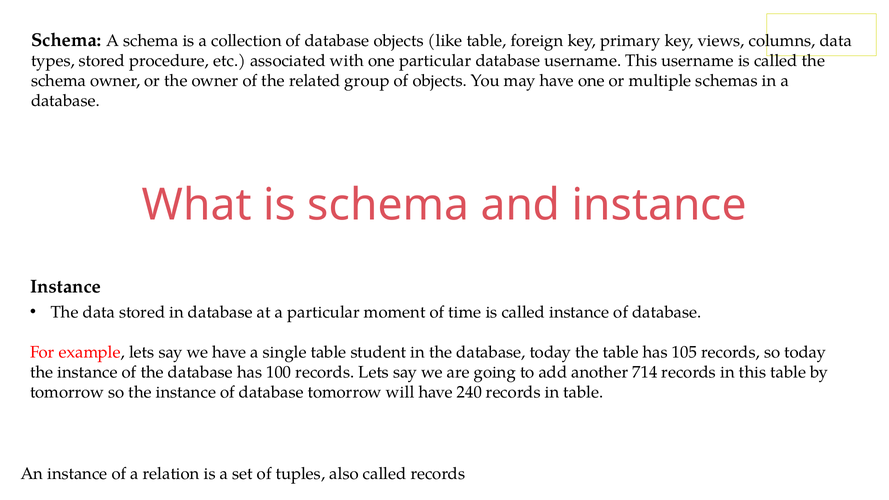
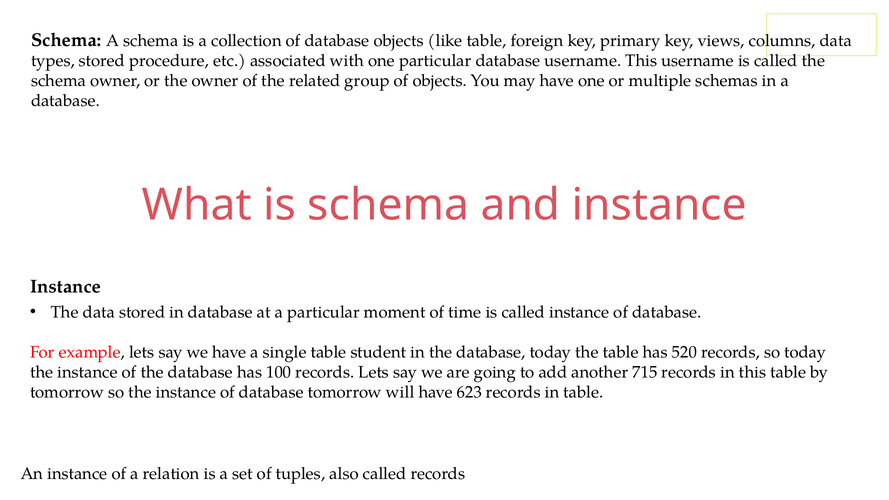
105: 105 -> 520 (684, 352)
714: 714 -> 715 (645, 372)
240: 240 -> 623 (469, 392)
